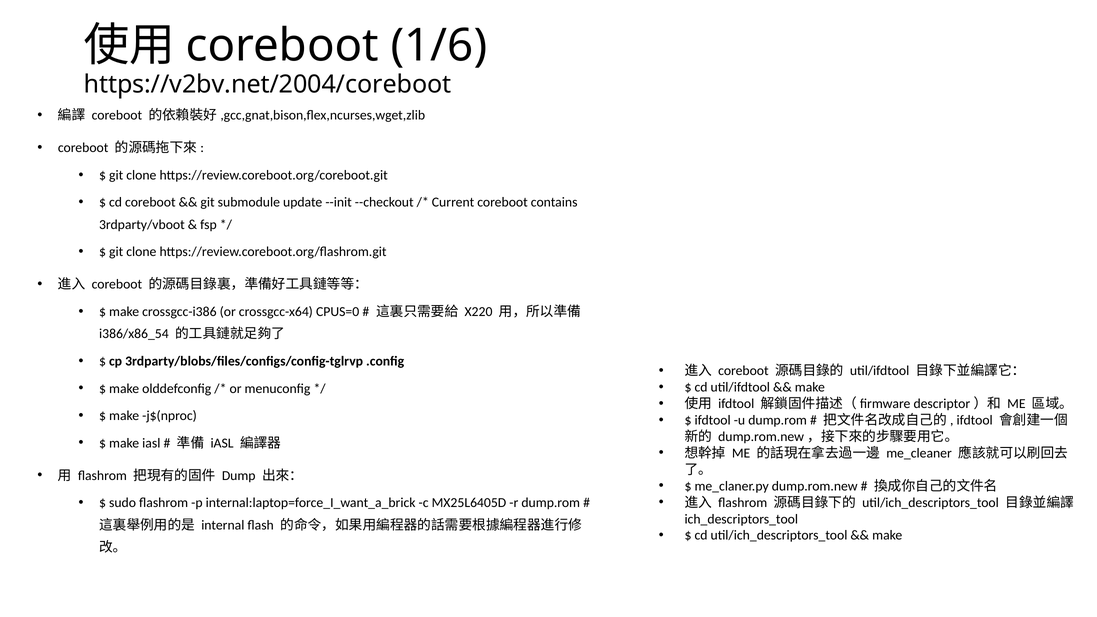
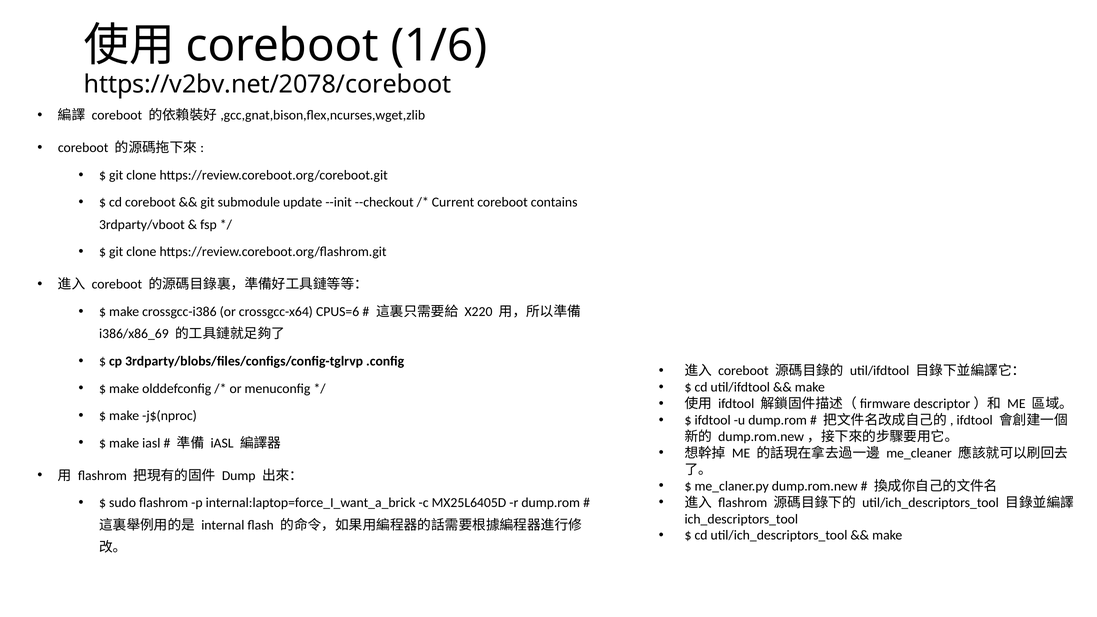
https://v2bv.net/2004/coreboot: https://v2bv.net/2004/coreboot -> https://v2bv.net/2078/coreboot (267, 84)
CPUS=0: CPUS=0 -> CPUS=6 (338, 312)
i386/x86_54: i386/x86_54 -> i386/x86_69 (134, 334)
